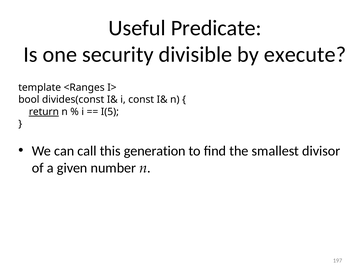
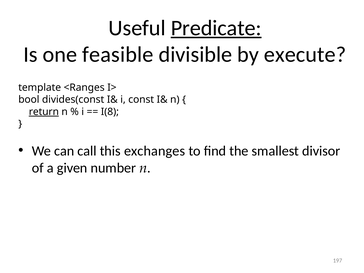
Predicate underline: none -> present (216, 28)
security: security -> feasible (118, 55)
I(5: I(5 -> I(8 (110, 112)
generation: generation -> exchanges (155, 151)
